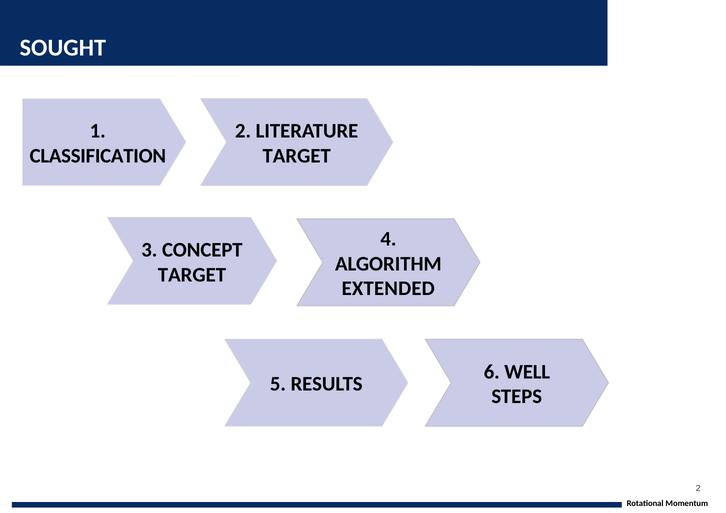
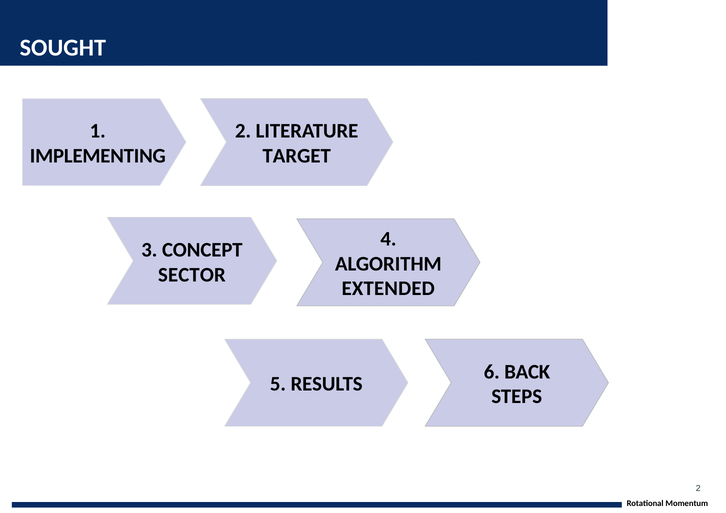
CLASSIFICATION: CLASSIFICATION -> IMPLEMENTING (98, 156)
TARGET: TARGET -> SECTOR (192, 275)
WELL: WELL -> BACK (527, 372)
